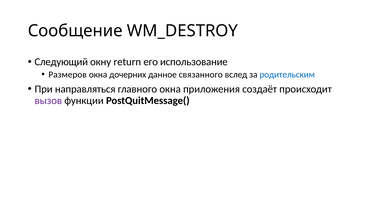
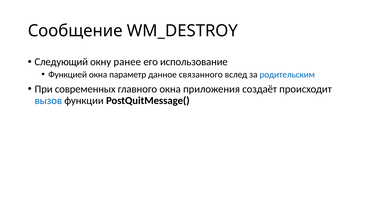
return: return -> ранее (127, 62)
Размеров: Размеров -> Функцией (68, 74)
дочерних: дочерних -> параметр (128, 74)
направляться: направляться -> современных (85, 89)
вызов colour: purple -> blue (48, 100)
